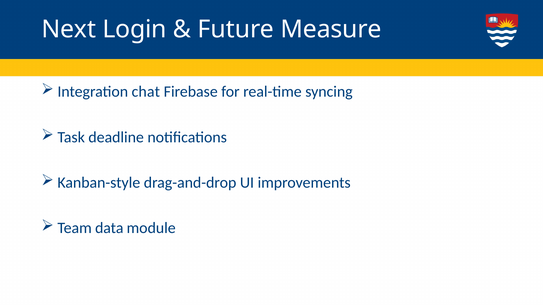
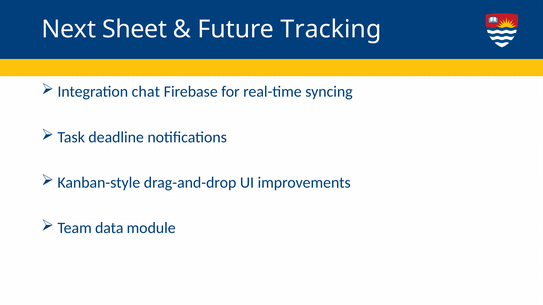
Login: Login -> Sheet (135, 29)
Measure: Measure -> Tracking (331, 29)
